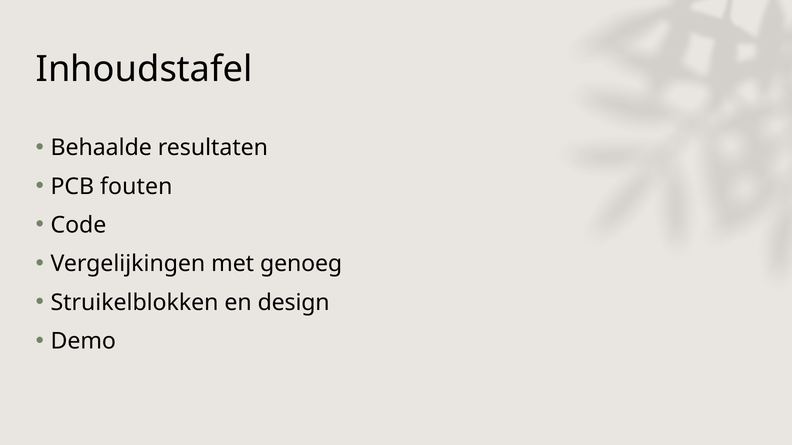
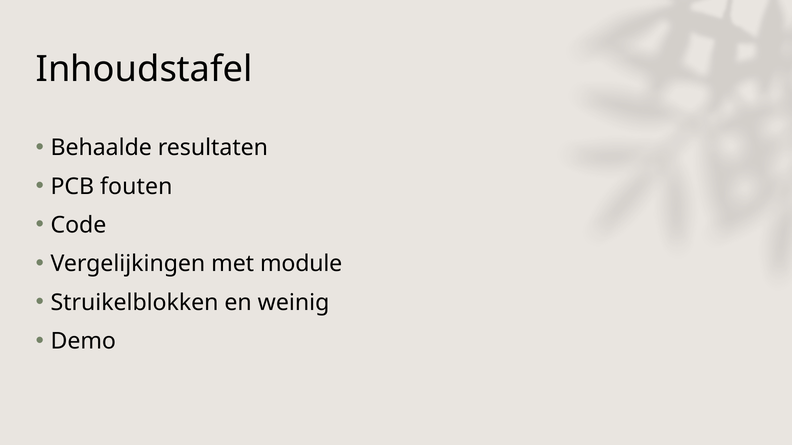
genoeg: genoeg -> module (301, 264)
design: design -> weinig (294, 303)
